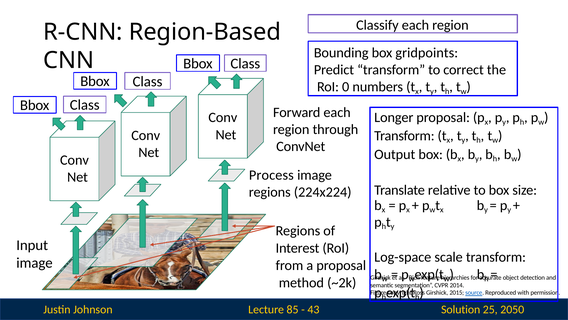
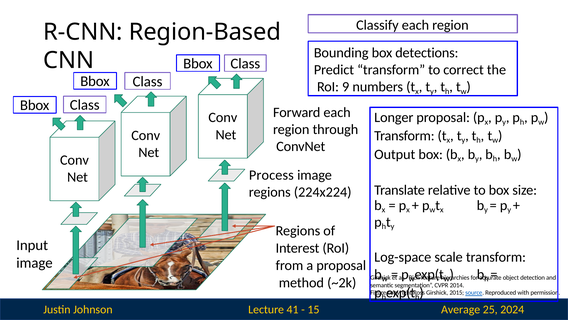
gridpoints: gridpoints -> detections (427, 53)
0: 0 -> 9 (346, 87)
85: 85 -> 41 (293, 309)
43: 43 -> 15 (313, 309)
Solution: Solution -> Average (461, 309)
2050: 2050 -> 2024 (512, 309)
